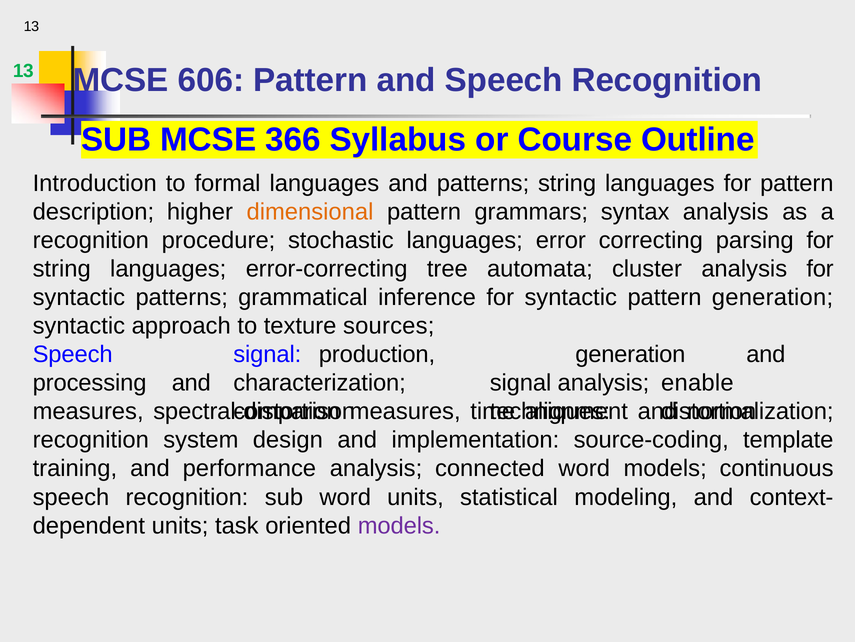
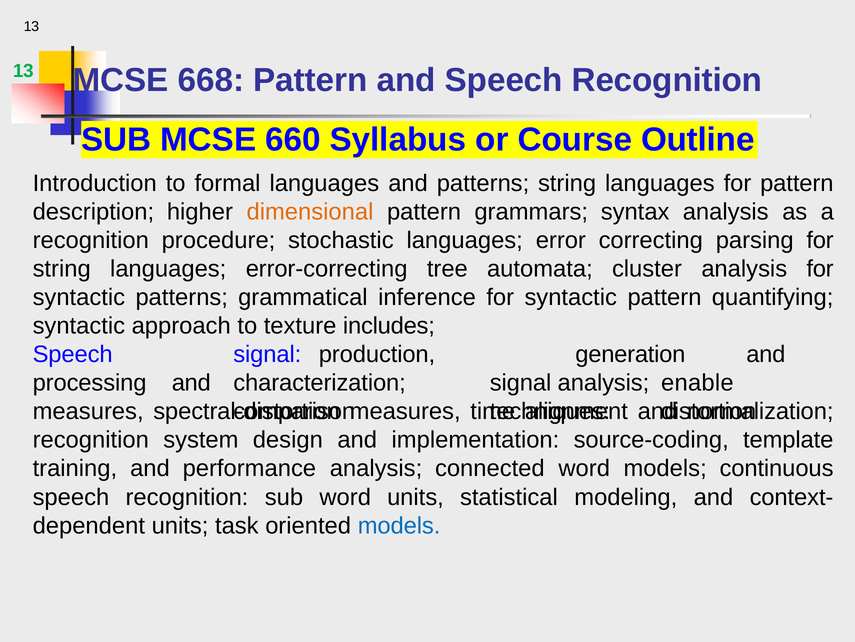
606: 606 -> 668 (211, 80)
366: 366 -> 660 (293, 139)
pattern generation: generation -> quantifying (773, 297)
sources: sources -> includes (389, 326)
models colour: purple -> blue (399, 525)
